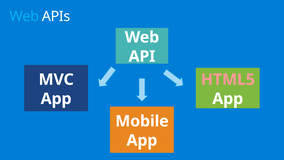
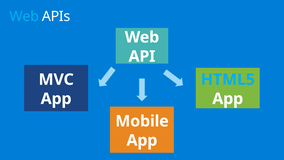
HTML5 colour: pink -> light blue (228, 79)
